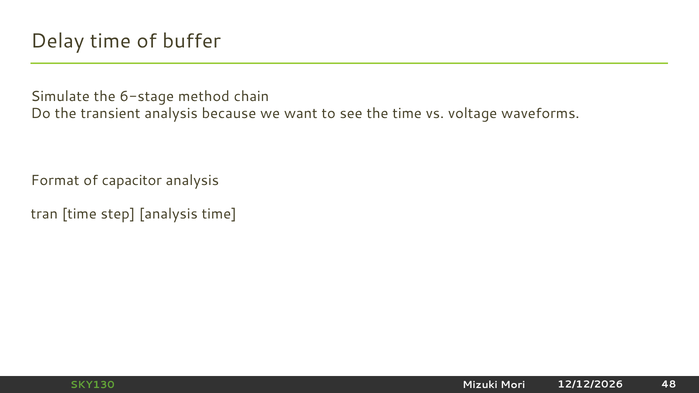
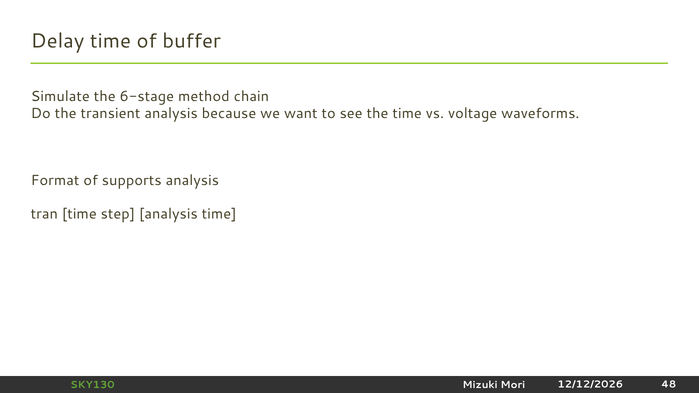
capacitor: capacitor -> supports (132, 181)
